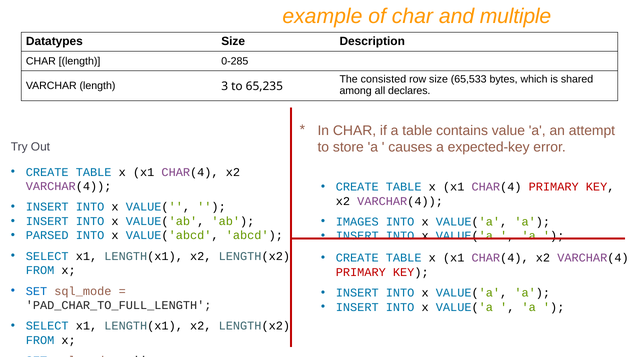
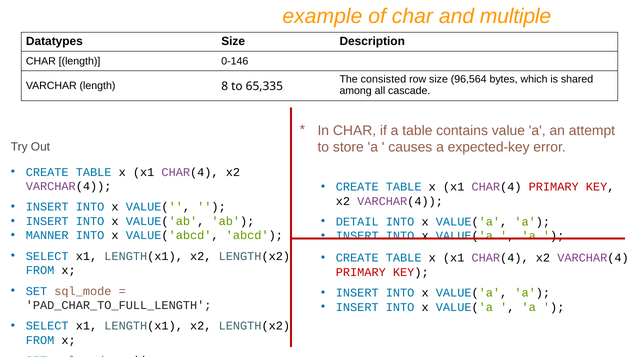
0-285: 0-285 -> 0-146 (235, 61)
65,533: 65,533 -> 96,564 (469, 79)
3: 3 -> 8 (225, 86)
65,235: 65,235 -> 65,335 (264, 86)
declares: declares -> cascade (409, 91)
IMAGES: IMAGES -> DETAIL (357, 222)
PARSED: PARSED -> MANNER (47, 236)
